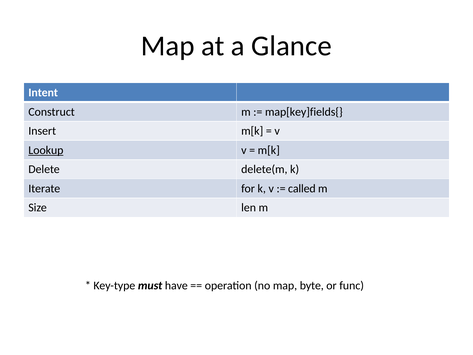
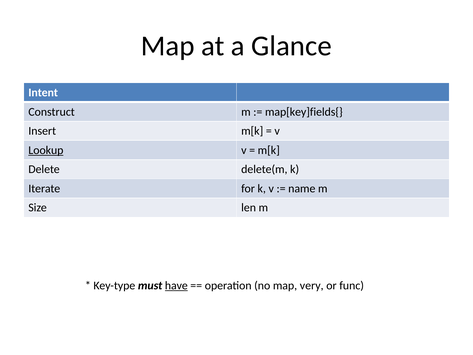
called: called -> name (302, 188)
have underline: none -> present (176, 286)
byte: byte -> very (312, 286)
